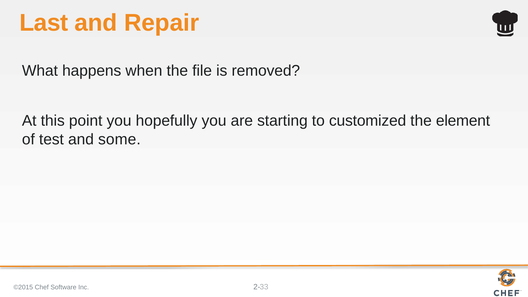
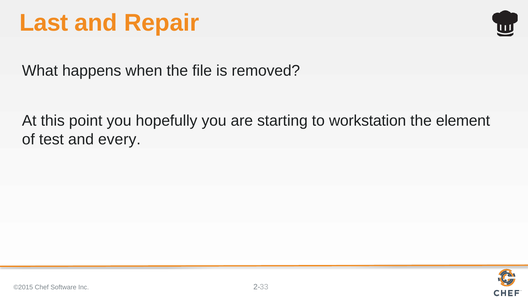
customized: customized -> workstation (368, 121)
some: some -> every (119, 139)
